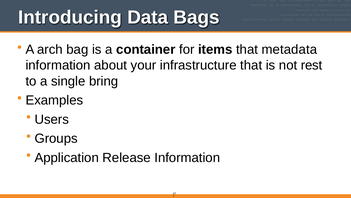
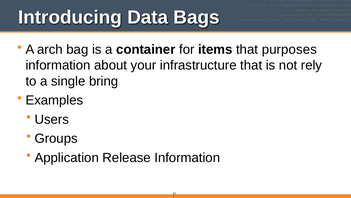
metadata: metadata -> purposes (289, 49)
rest: rest -> rely (311, 65)
